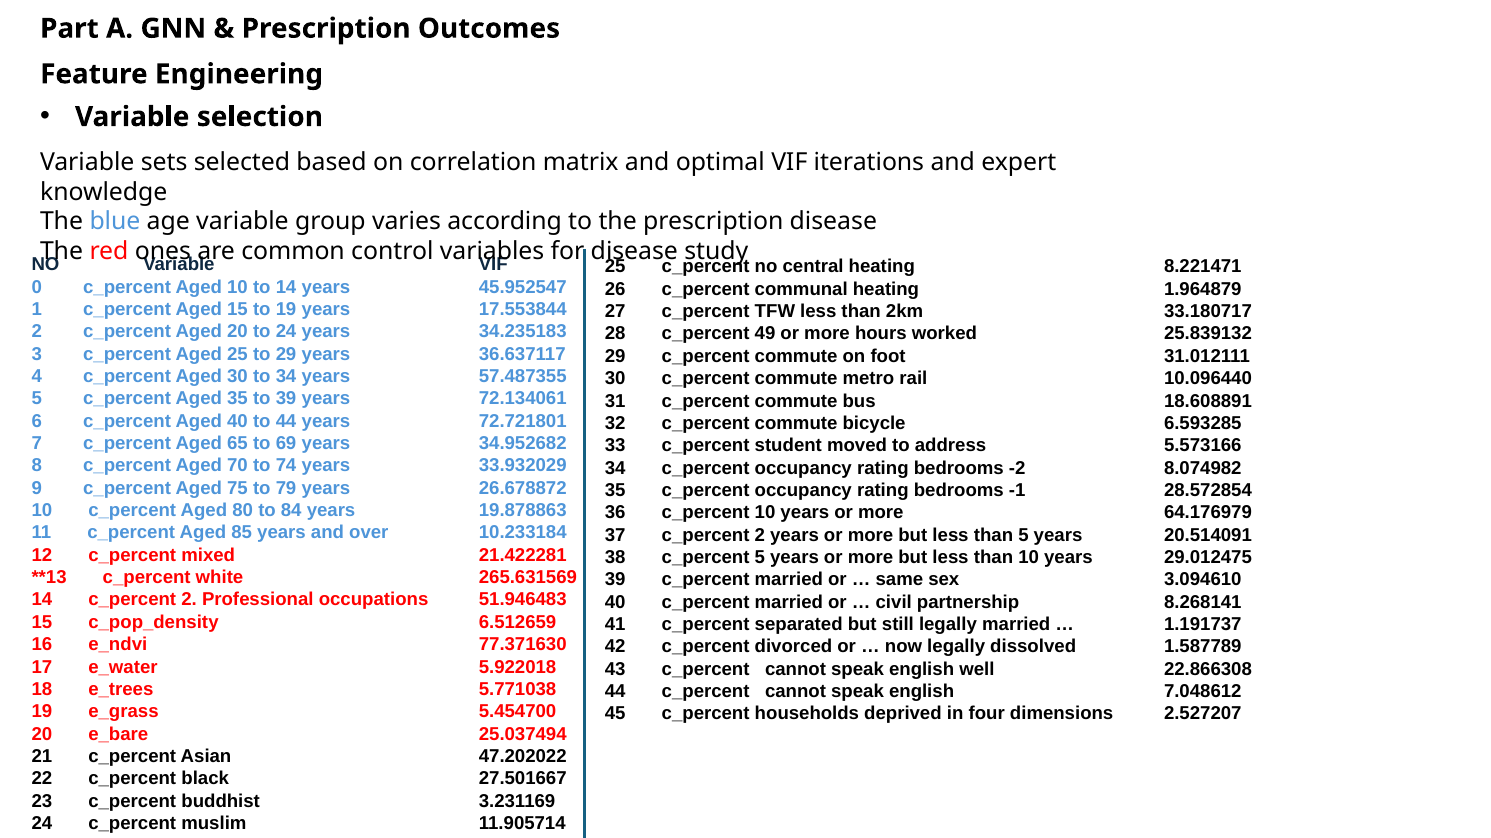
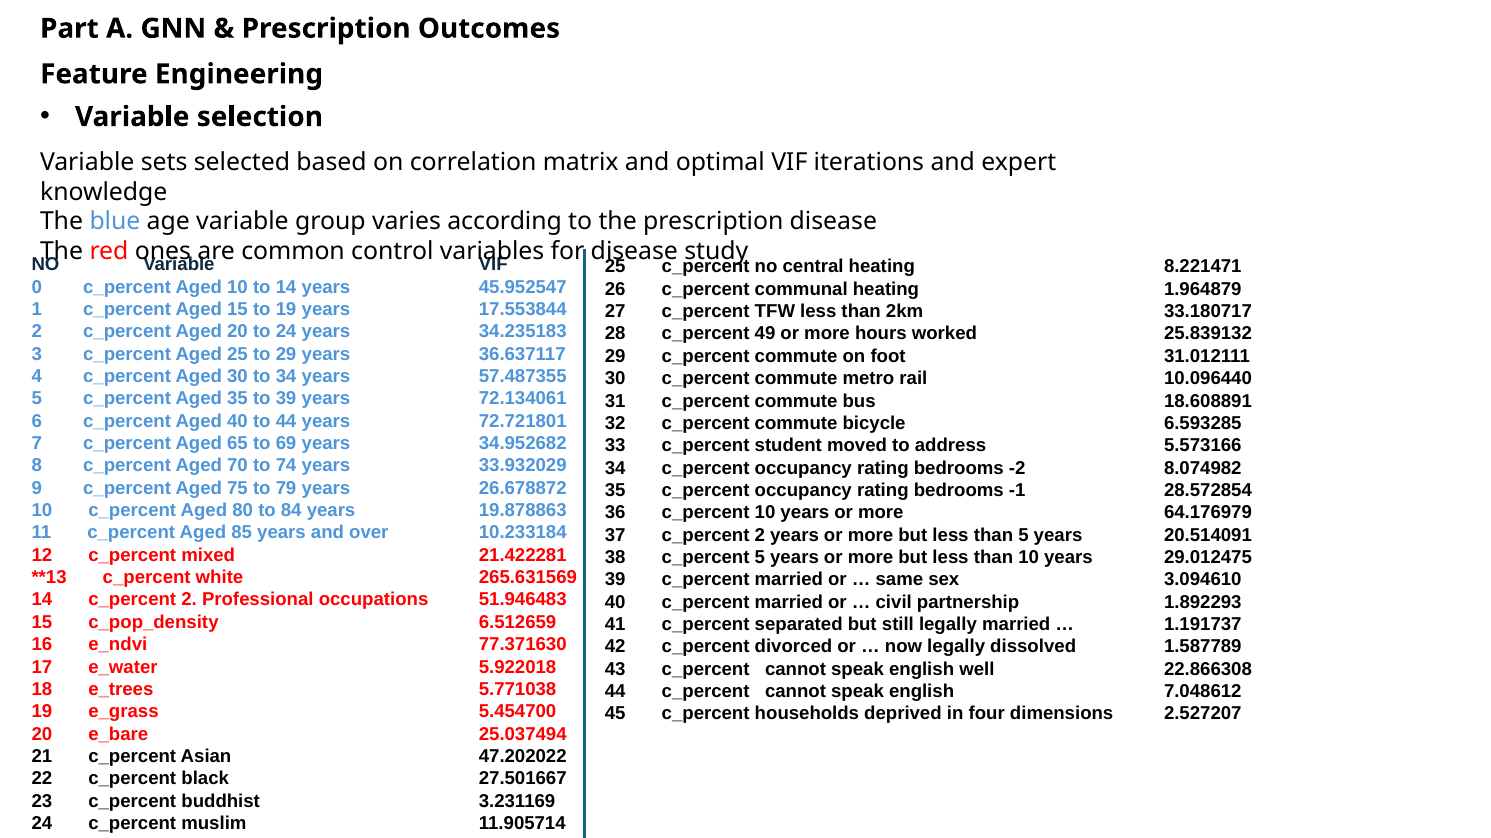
8.268141: 8.268141 -> 1.892293 (1203, 603)
